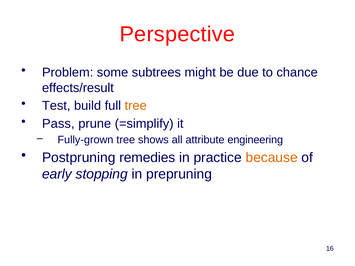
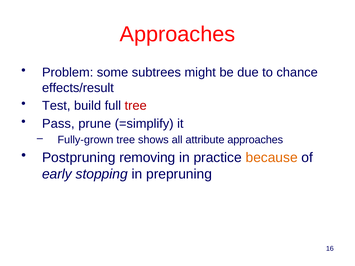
Perspective: Perspective -> Approaches (177, 34)
tree colour: orange -> red (136, 106)
attribute engineering: engineering -> approaches (255, 140)
remedies: remedies -> removing (147, 158)
